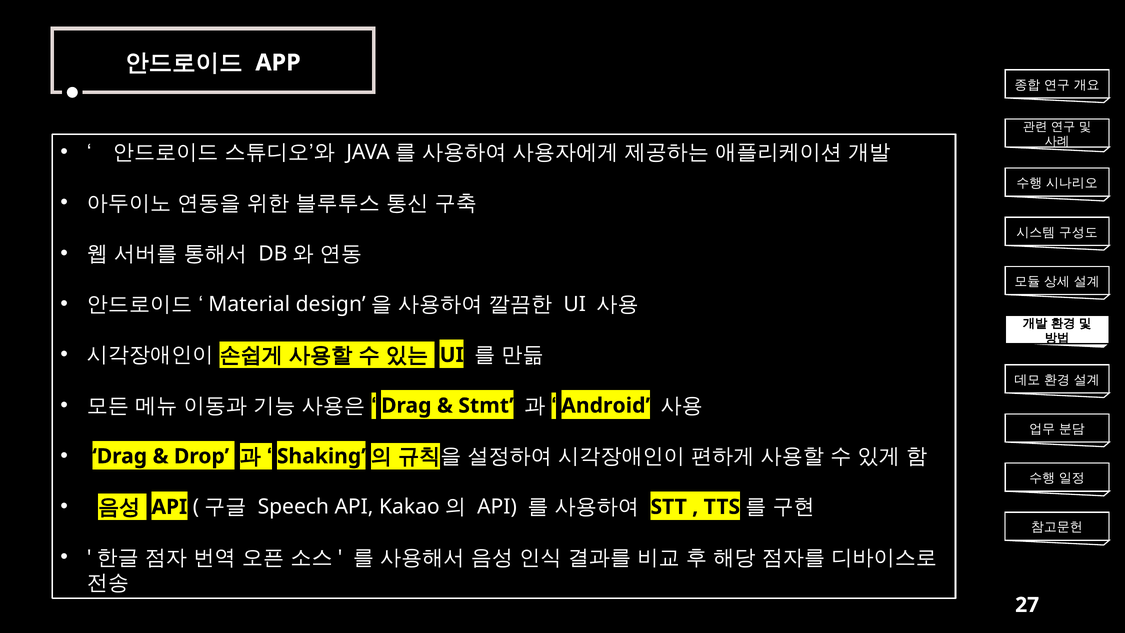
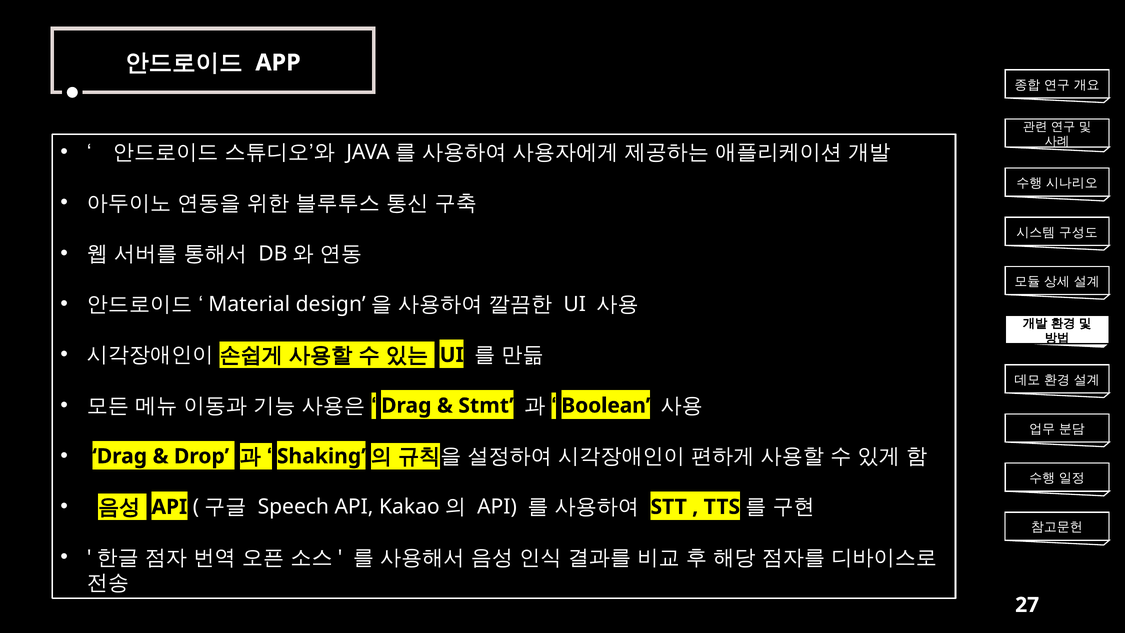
Android: Android -> Boolean (606, 406)
